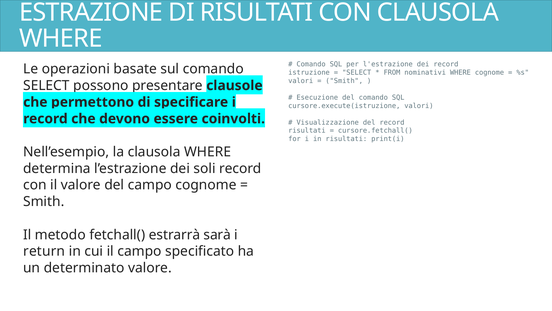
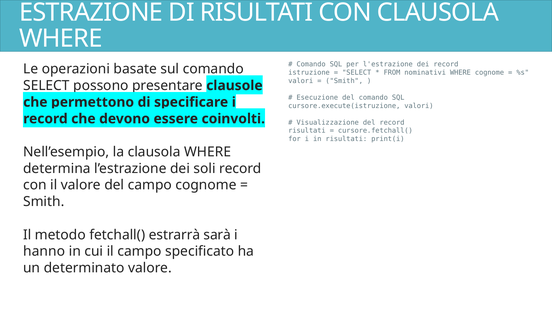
return: return -> hanno (44, 251)
